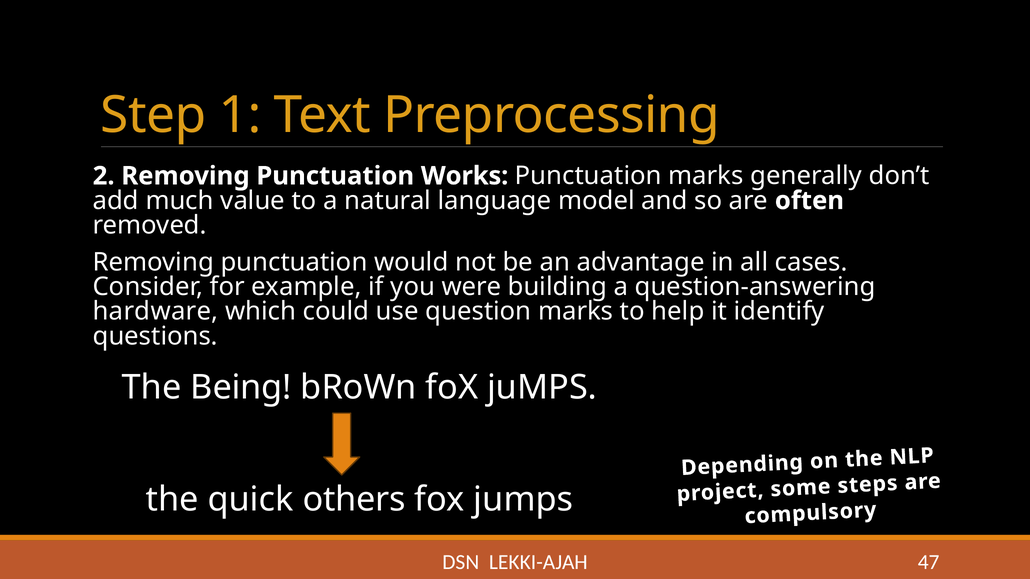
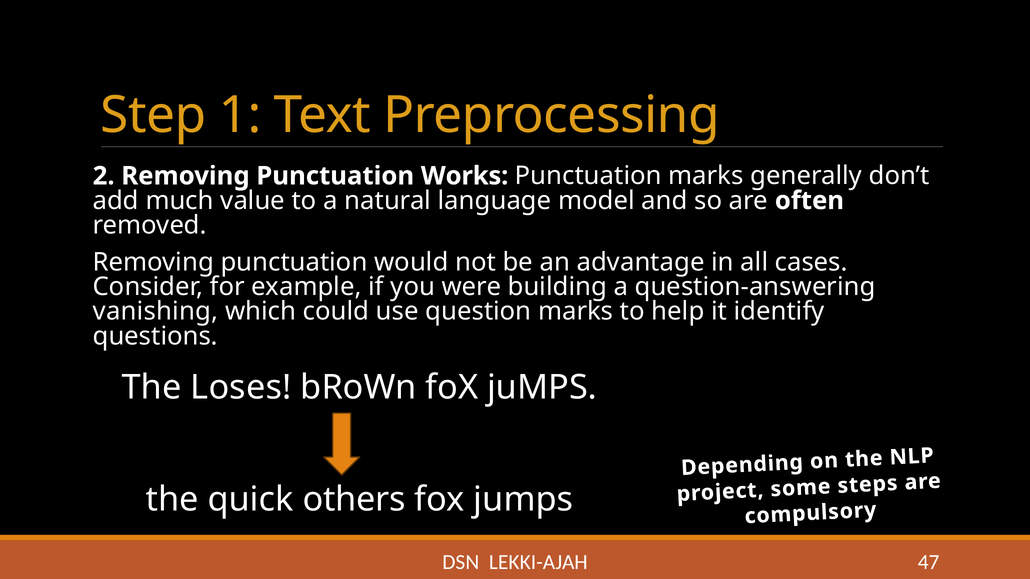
hardware: hardware -> vanishing (156, 312)
Being: Being -> Loses (241, 387)
